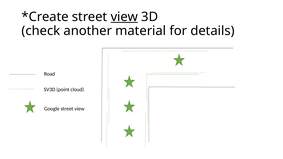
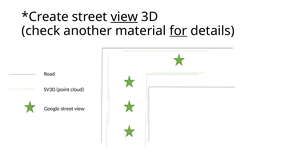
for underline: none -> present (178, 31)
